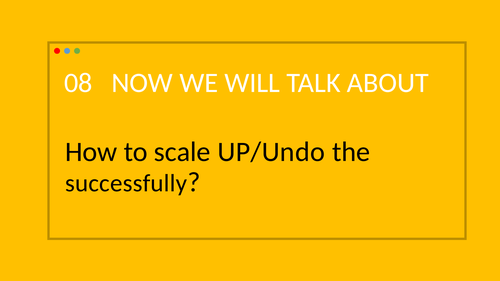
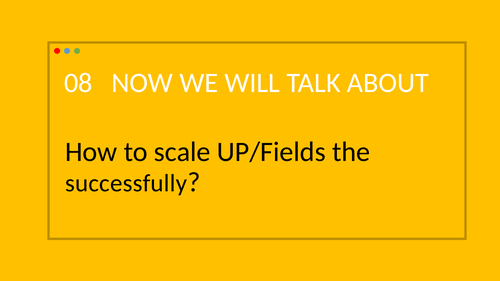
UP/Undo: UP/Undo -> UP/Fields (271, 152)
